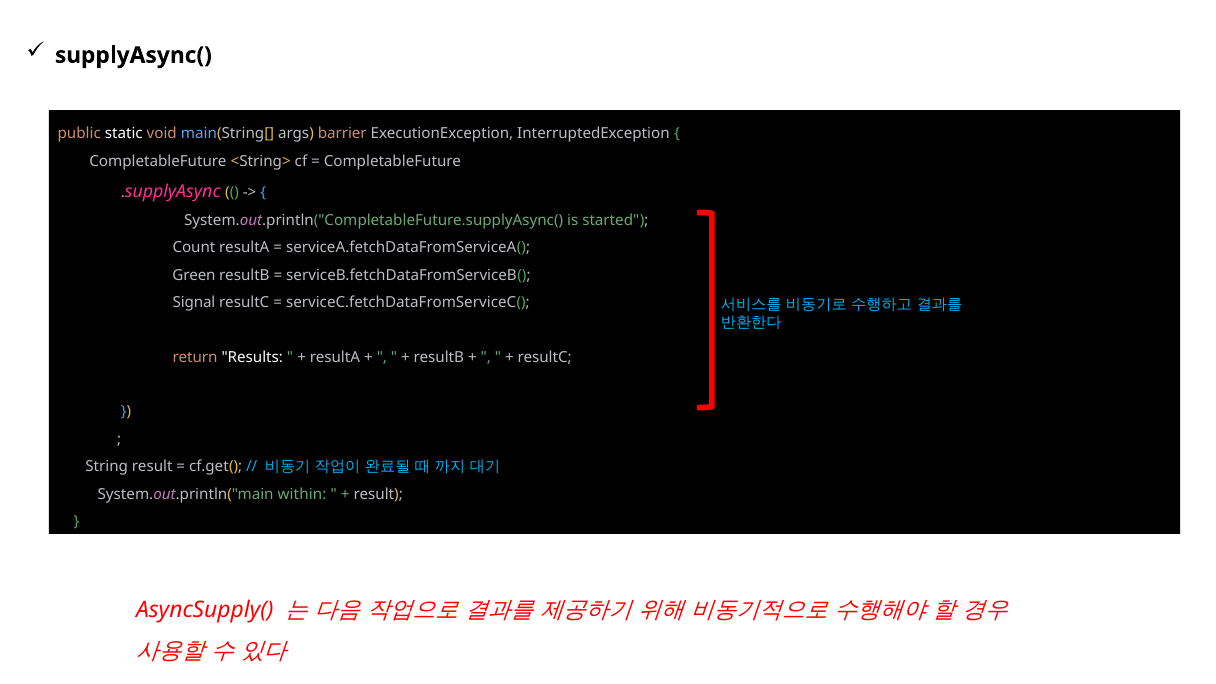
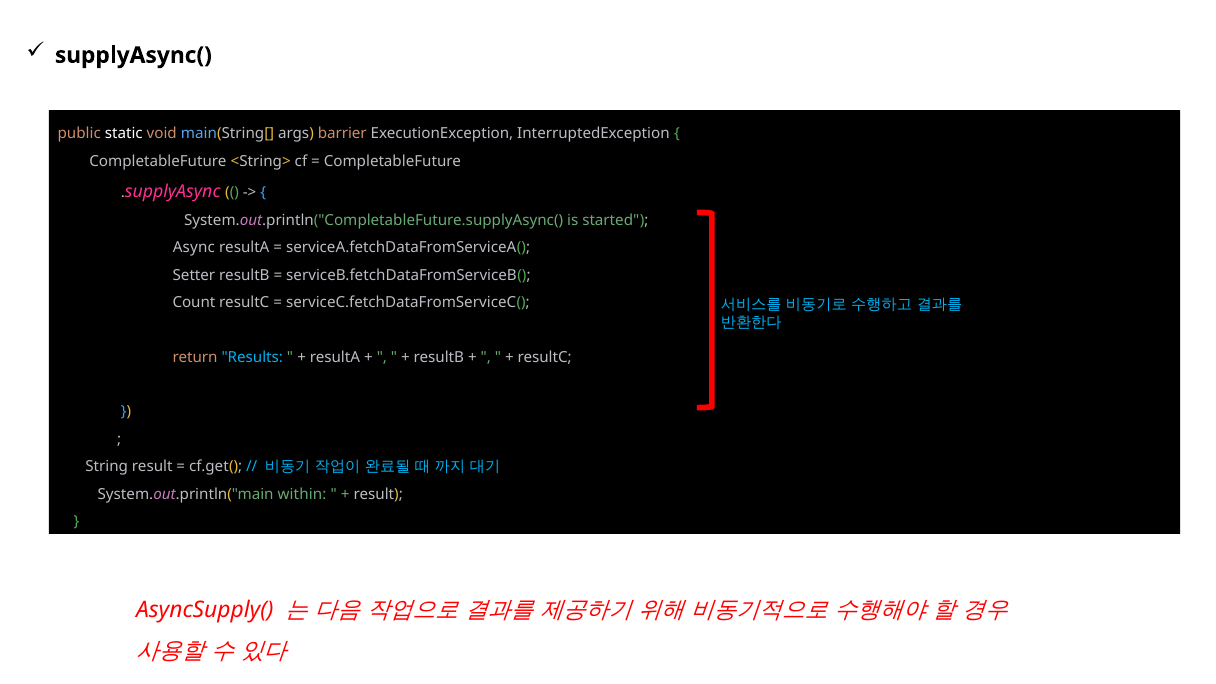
Count: Count -> Async (194, 248)
Green: Green -> Setter (194, 275)
Signal: Signal -> Count (194, 303)
Results colour: white -> light blue (252, 357)
